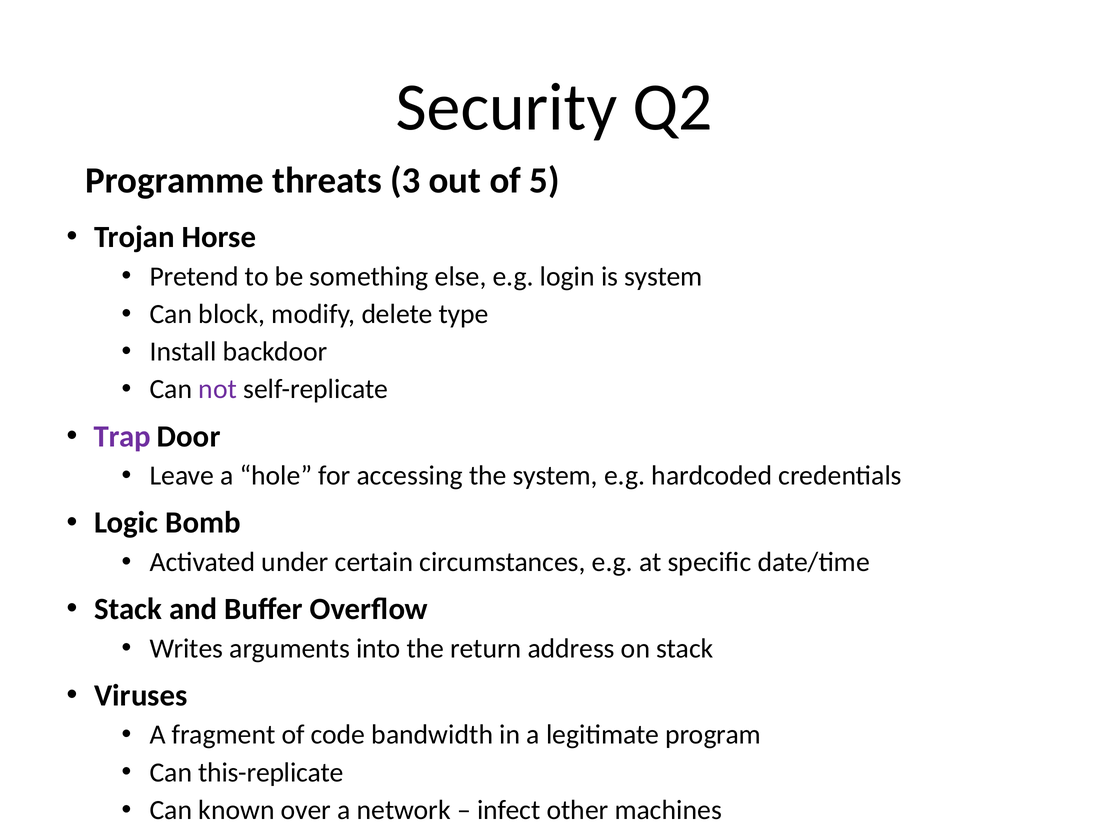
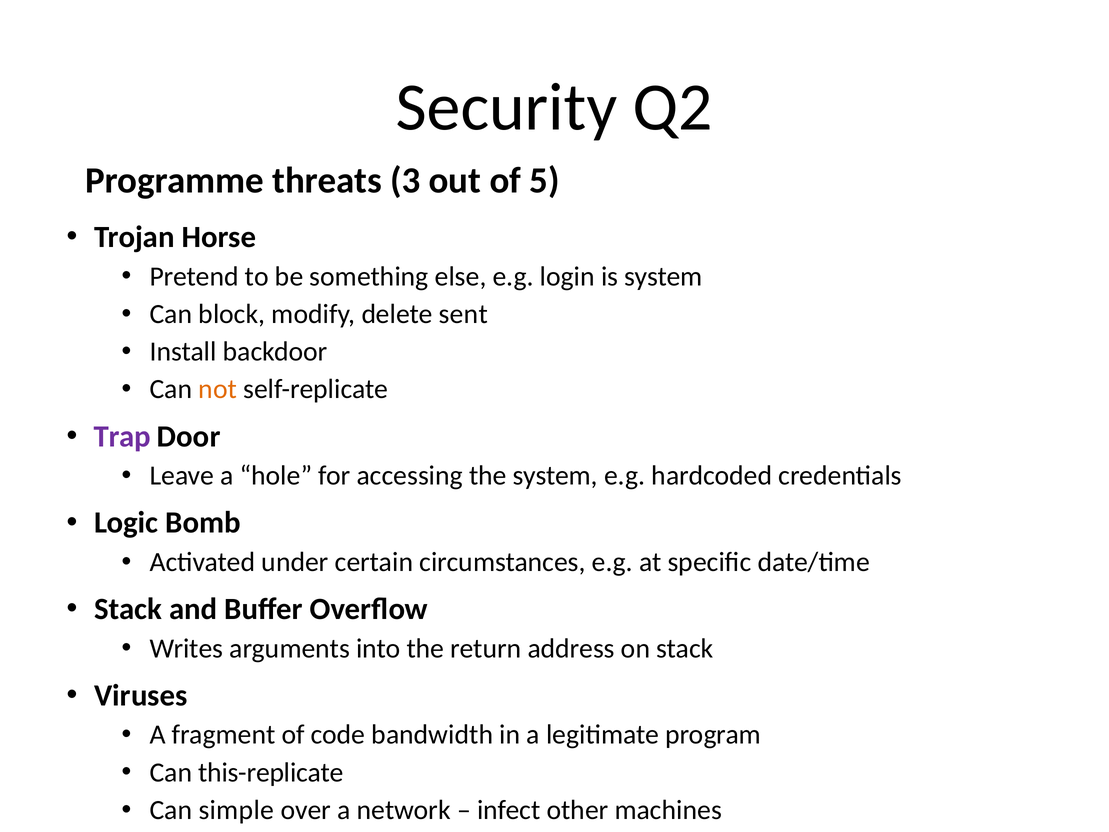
type: type -> sent (463, 314)
not colour: purple -> orange (218, 389)
known: known -> simple (236, 810)
